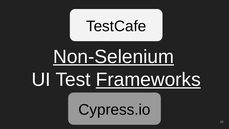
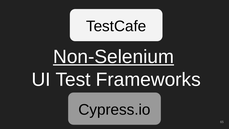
Frameworks underline: present -> none (148, 80)
